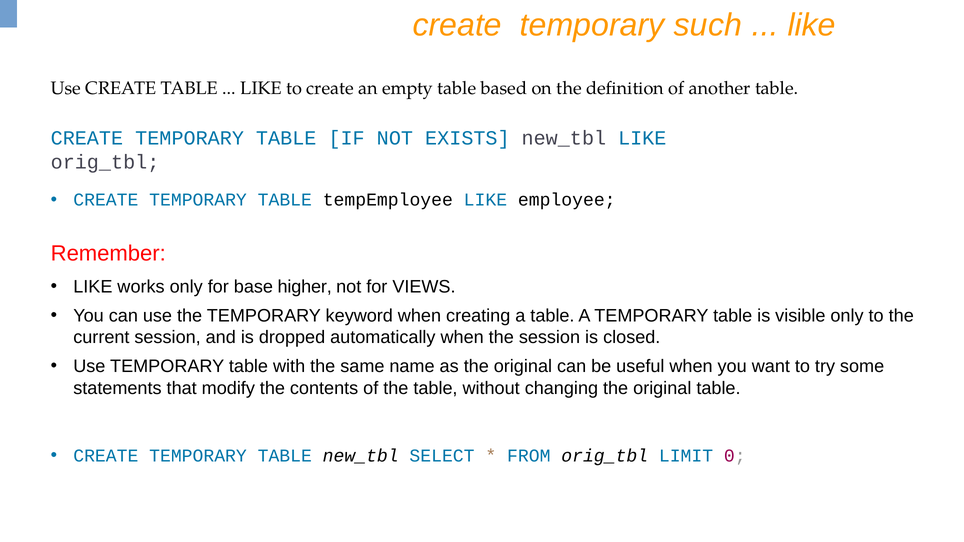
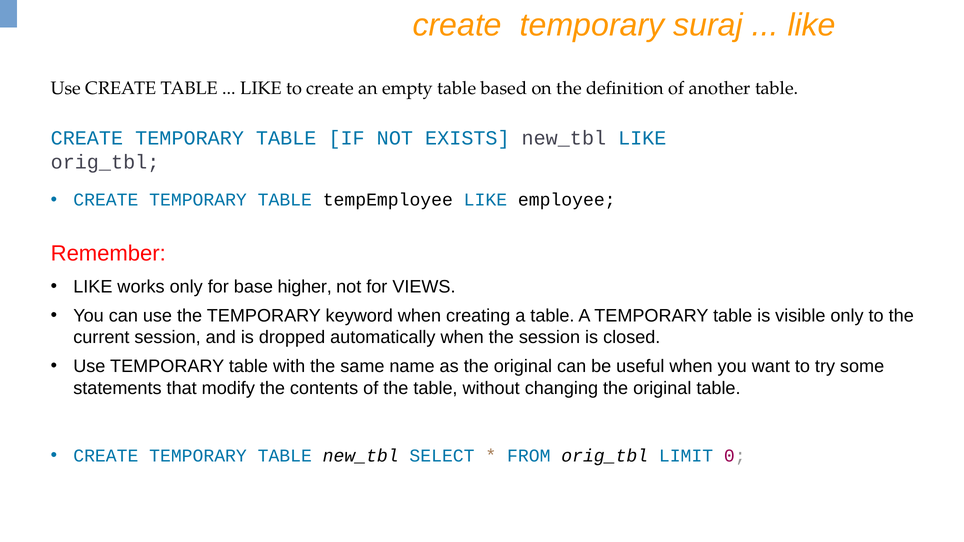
such: such -> suraj (708, 25)
